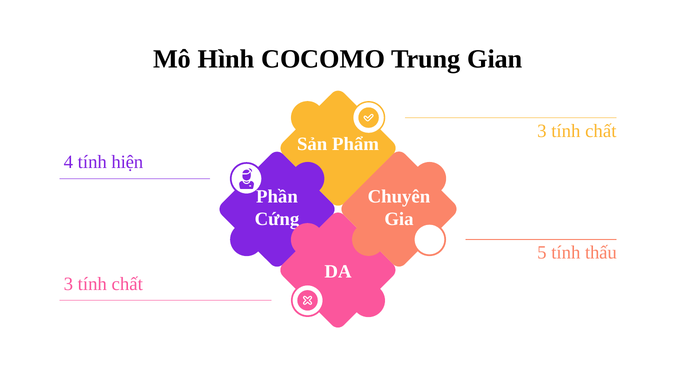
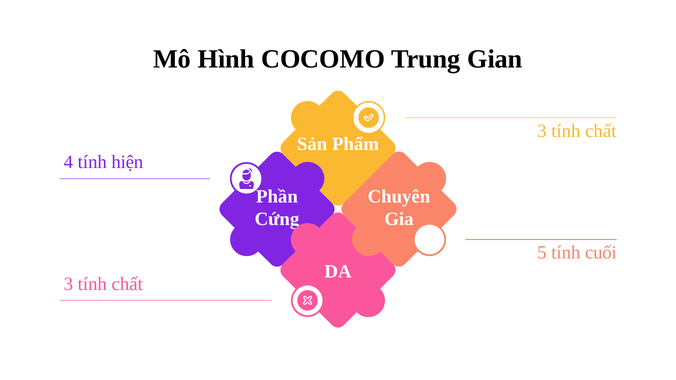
thấu: thấu -> cuối (601, 253)
